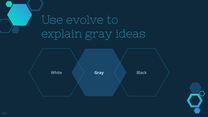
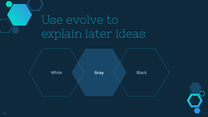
explain gray: gray -> later (99, 34)
